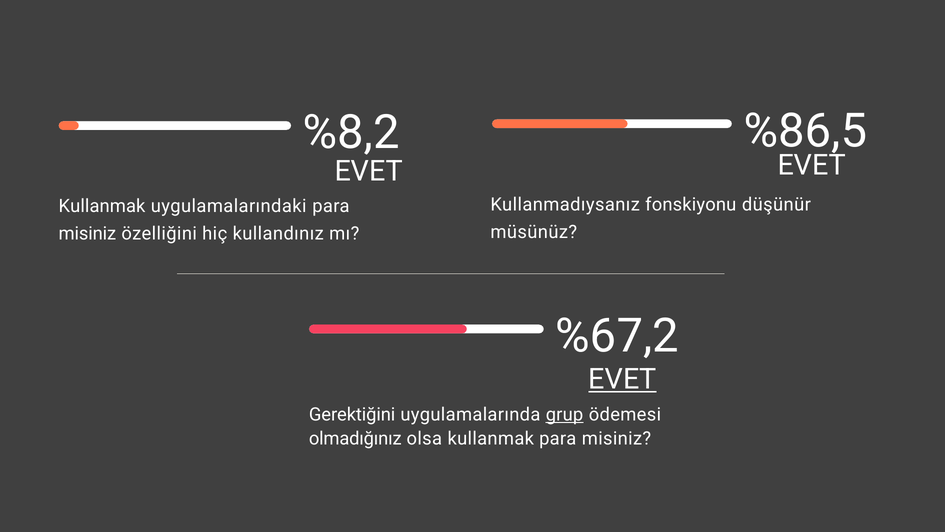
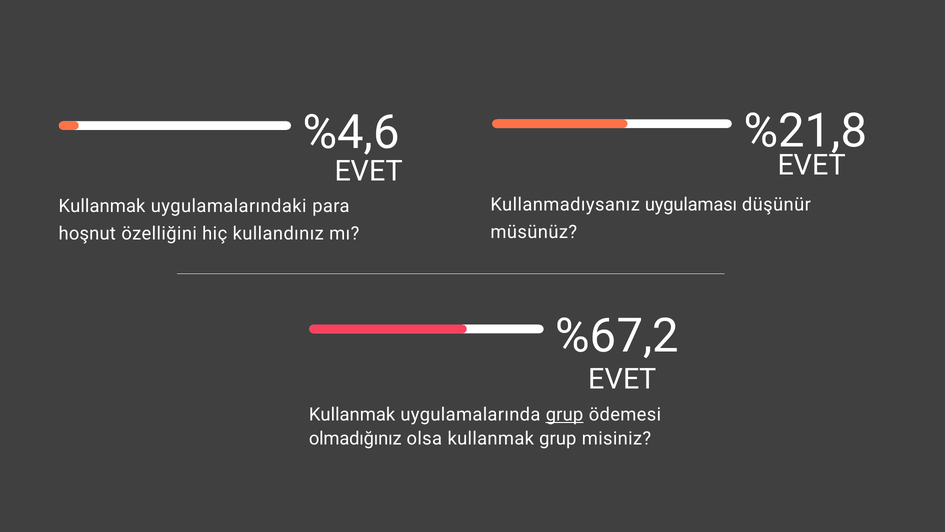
%86,5: %86,5 -> %21,8 (806, 131)
%8,2: %8,2 -> %4,6 (351, 133)
fonskiyonu: fonskiyonu -> uygulaması (691, 205)
misiniz: misiniz -> hoşnut (87, 233)
EVET underline: present -> none (622, 379)
Gerektiğini: Gerektiğini -> Kullanmak (352, 414)
kullanmak para: para -> grup (558, 438)
